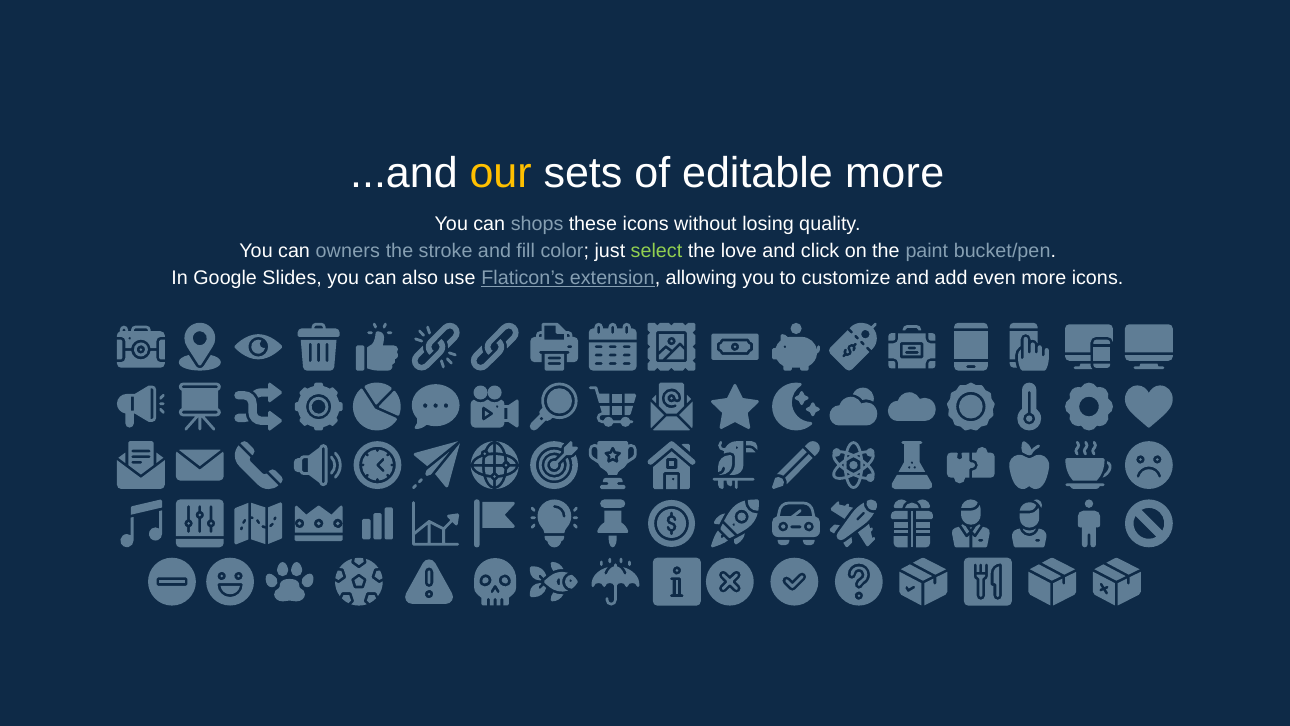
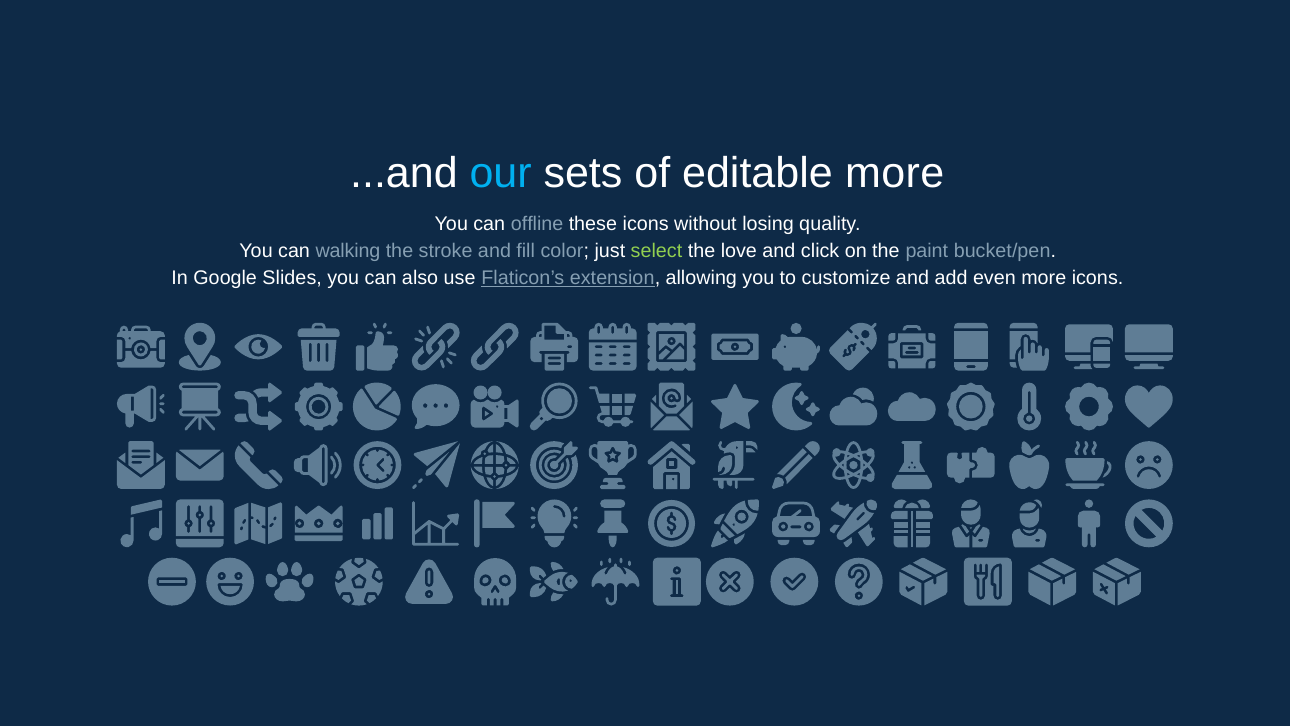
our colour: yellow -> light blue (501, 173)
shops: shops -> offline (537, 224)
owners: owners -> walking (348, 251)
